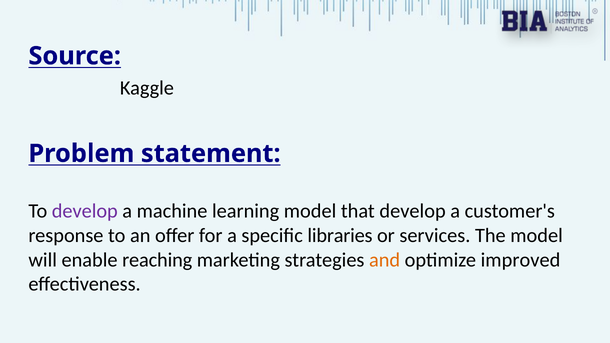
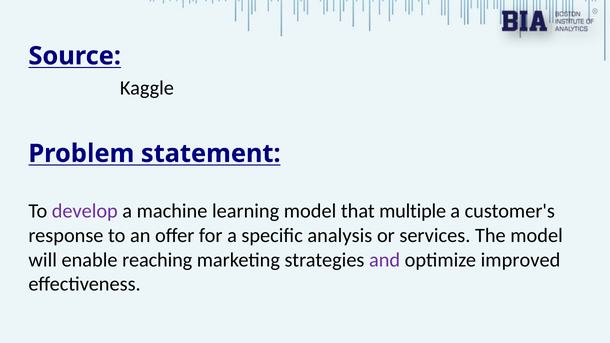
that develop: develop -> multiple (413, 211)
libraries: libraries -> analysis (340, 236)
and colour: orange -> purple (385, 260)
